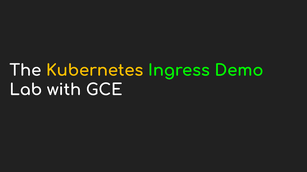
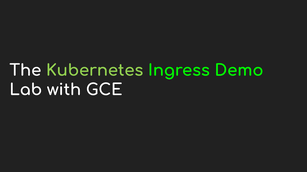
Kubernetes colour: yellow -> light green (95, 71)
